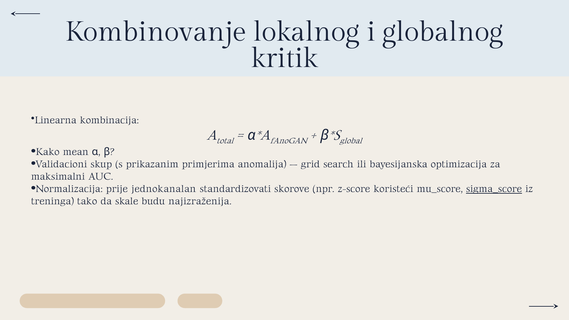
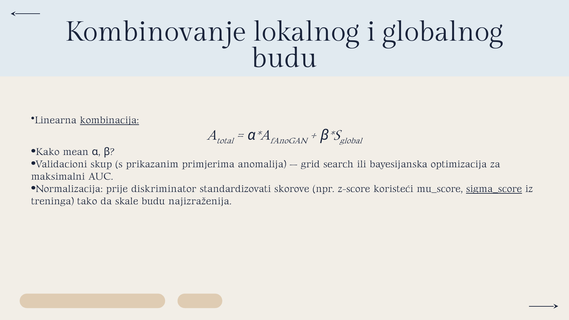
kritik: kritik -> budu (284, 58)
kombinacija underline: none -> present (109, 120)
jednokanalan: jednokanalan -> diskriminator (164, 189)
